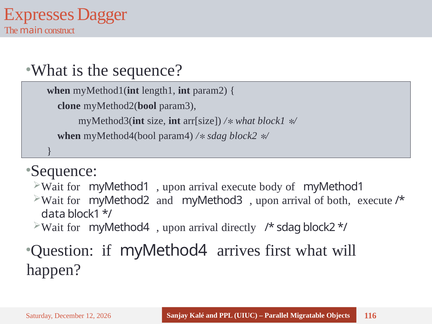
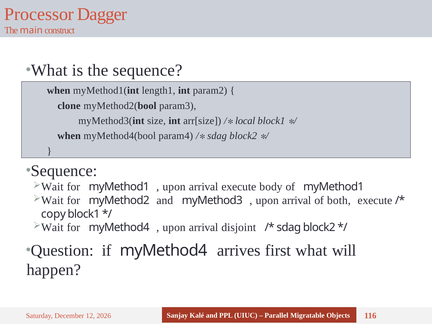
Expresses: Expresses -> Processor (39, 14)
what: what -> local (245, 121)
data: data -> copy (53, 214)
directly: directly -> disjoint (239, 227)
